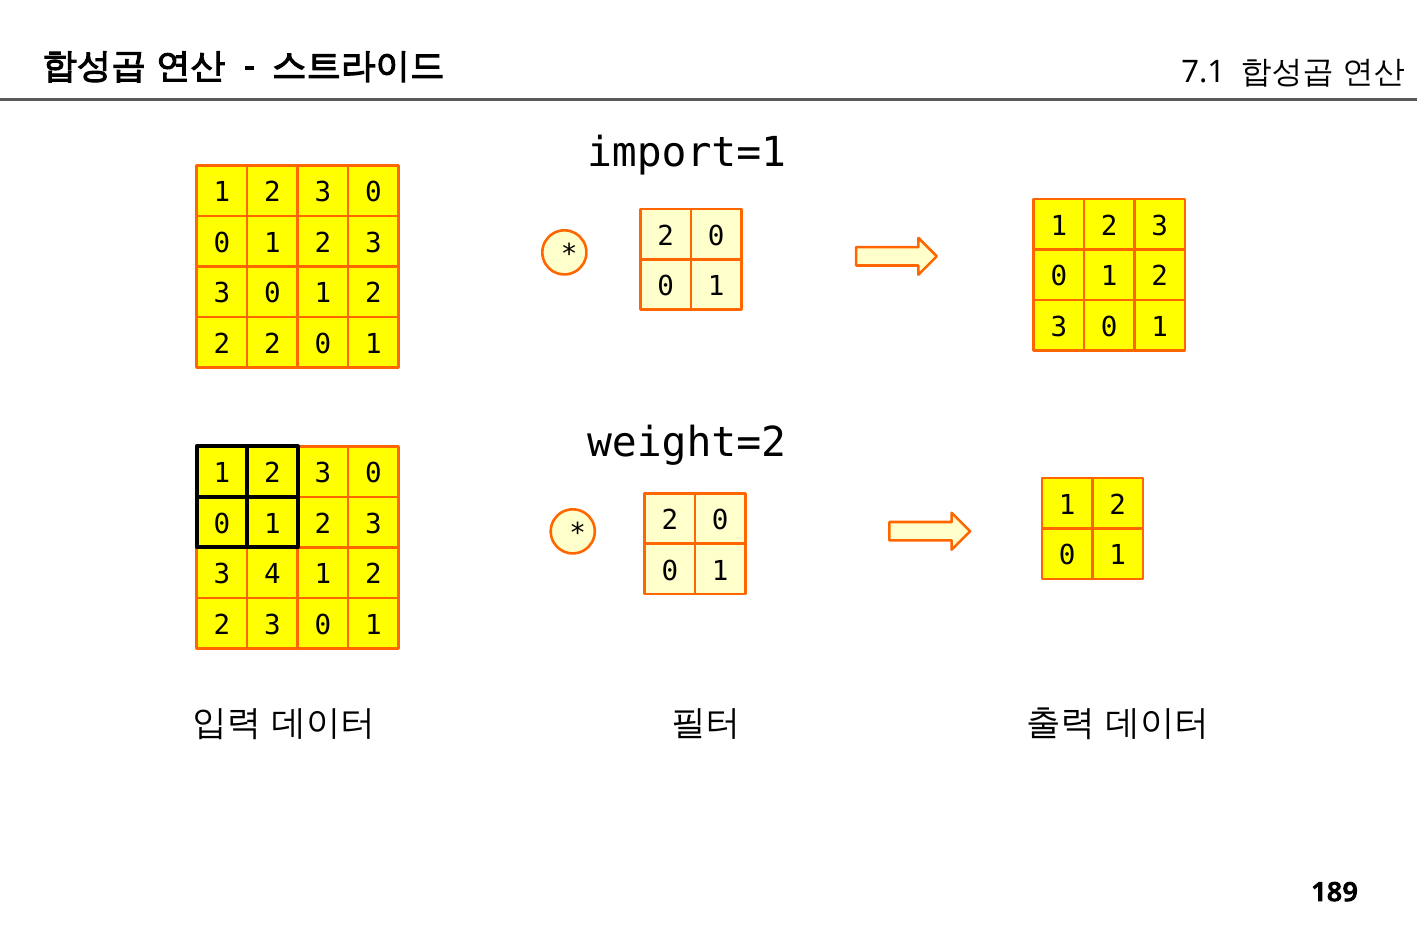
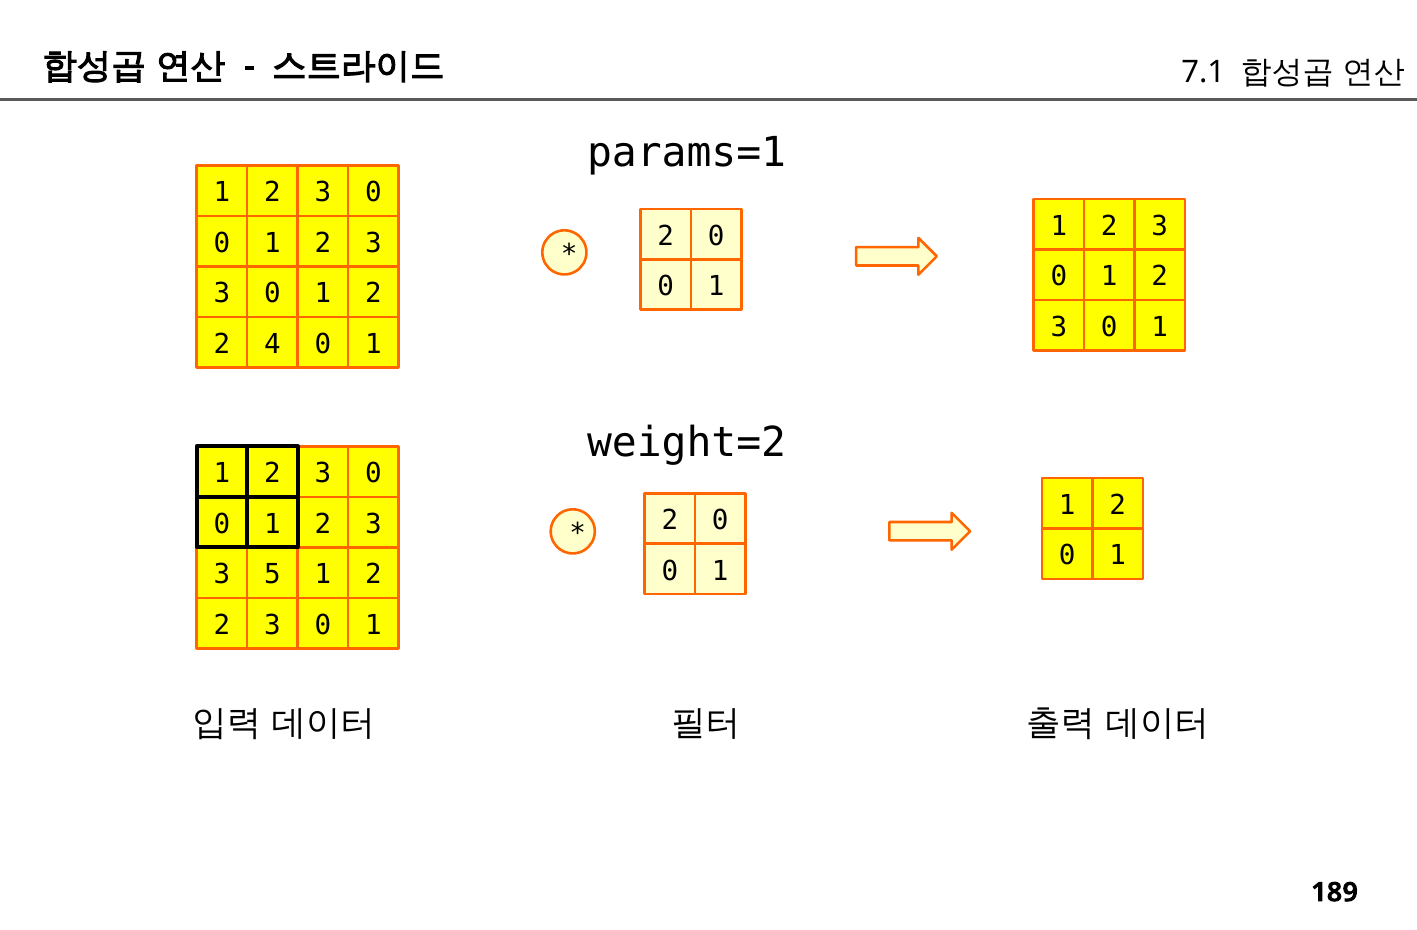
import=1: import=1 -> params=1 (687, 153)
2: 2 -> 4 (272, 344)
4: 4 -> 5 (272, 575)
